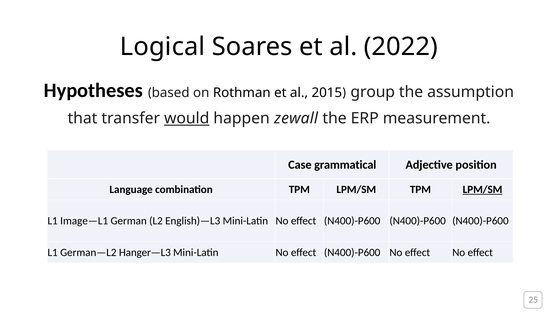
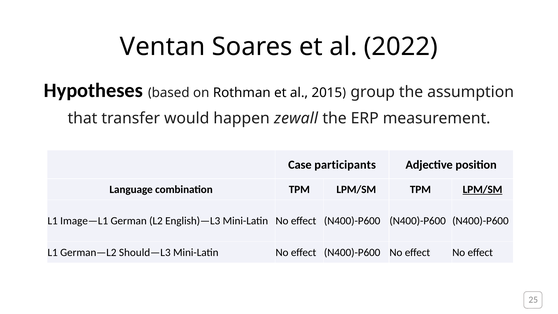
Logical: Logical -> Ventan (163, 47)
would underline: present -> none (187, 118)
grammatical: grammatical -> participants (345, 165)
Hanger—L3: Hanger—L3 -> Should—L3 (145, 252)
